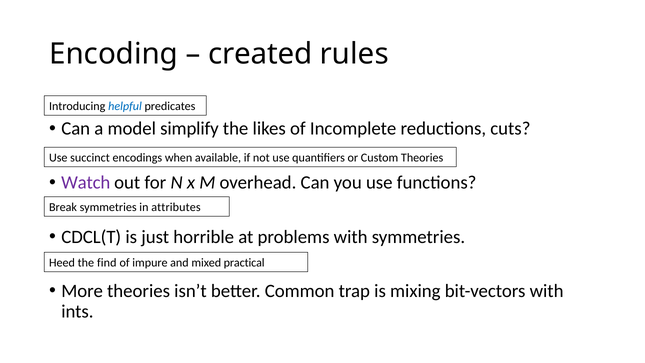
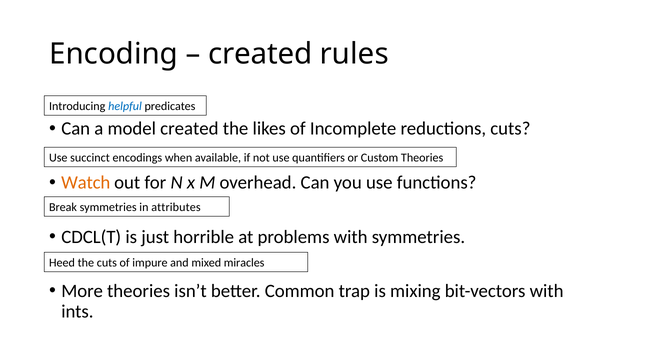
model simplify: simplify -> created (189, 129)
Watch colour: purple -> orange (86, 183)
the find: find -> cuts (107, 263)
practical: practical -> miracles (244, 263)
